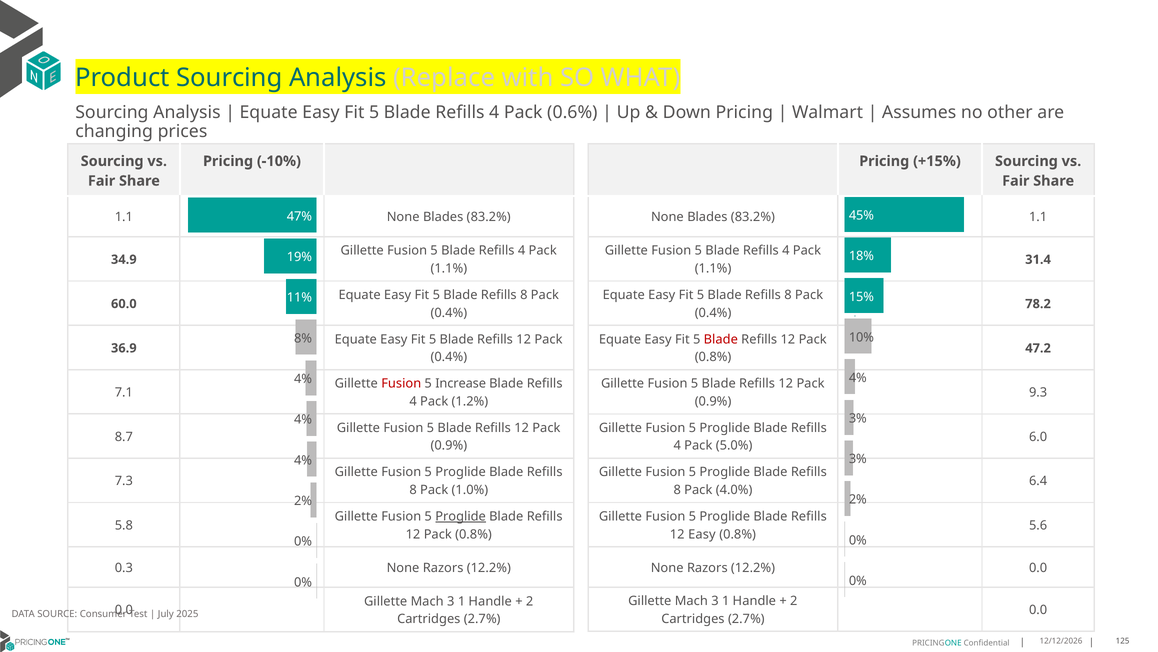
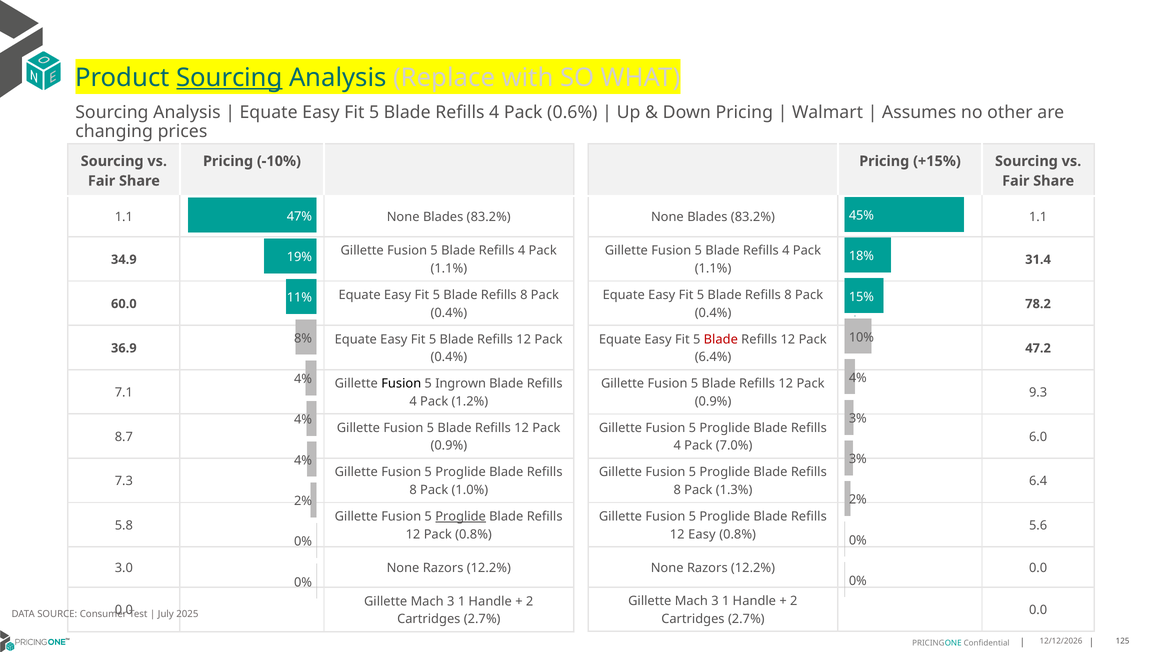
Sourcing underline: none -> present (229, 78)
0.8%: 0.8% -> 6.4% (713, 357)
Fusion colour: red -> black (401, 383)
Increase: Increase -> Ingrown (461, 383)
5.0%: 5.0% -> 7.0% (734, 445)
4.0%: 4.0% -> 1.3% (734, 490)
0.3: 0.3 -> 3.0 (124, 567)
